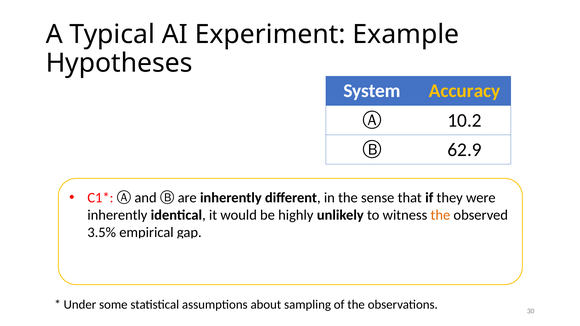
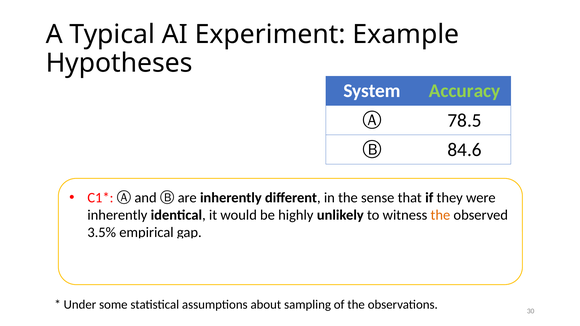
Accuracy colour: yellow -> light green (465, 91)
10.2: 10.2 -> 78.5 (465, 120)
62.9: 62.9 -> 84.6 (465, 150)
